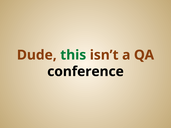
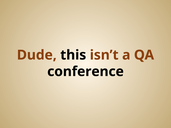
this colour: green -> black (73, 55)
